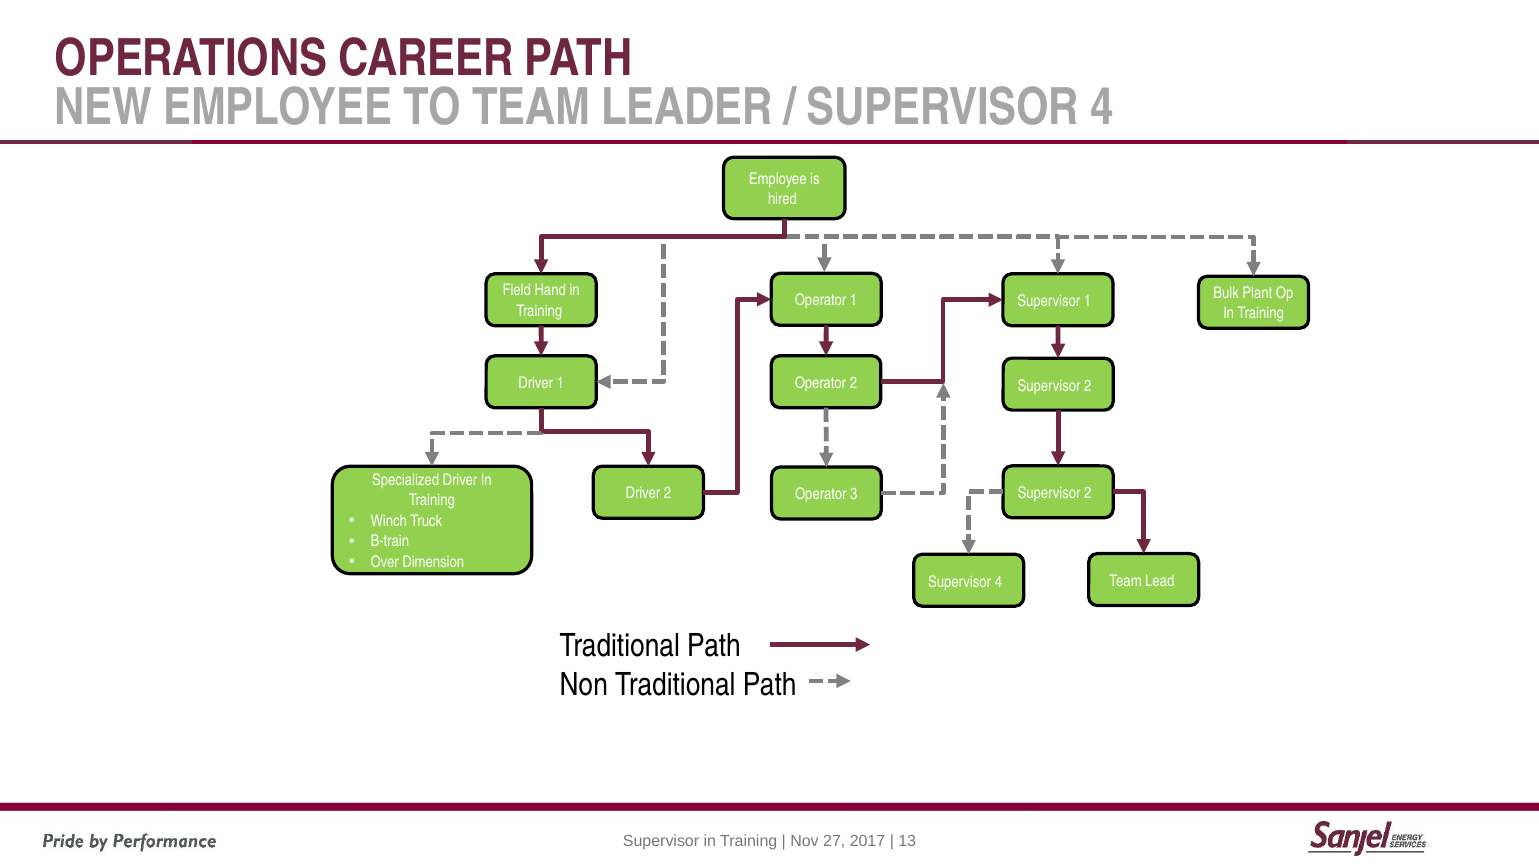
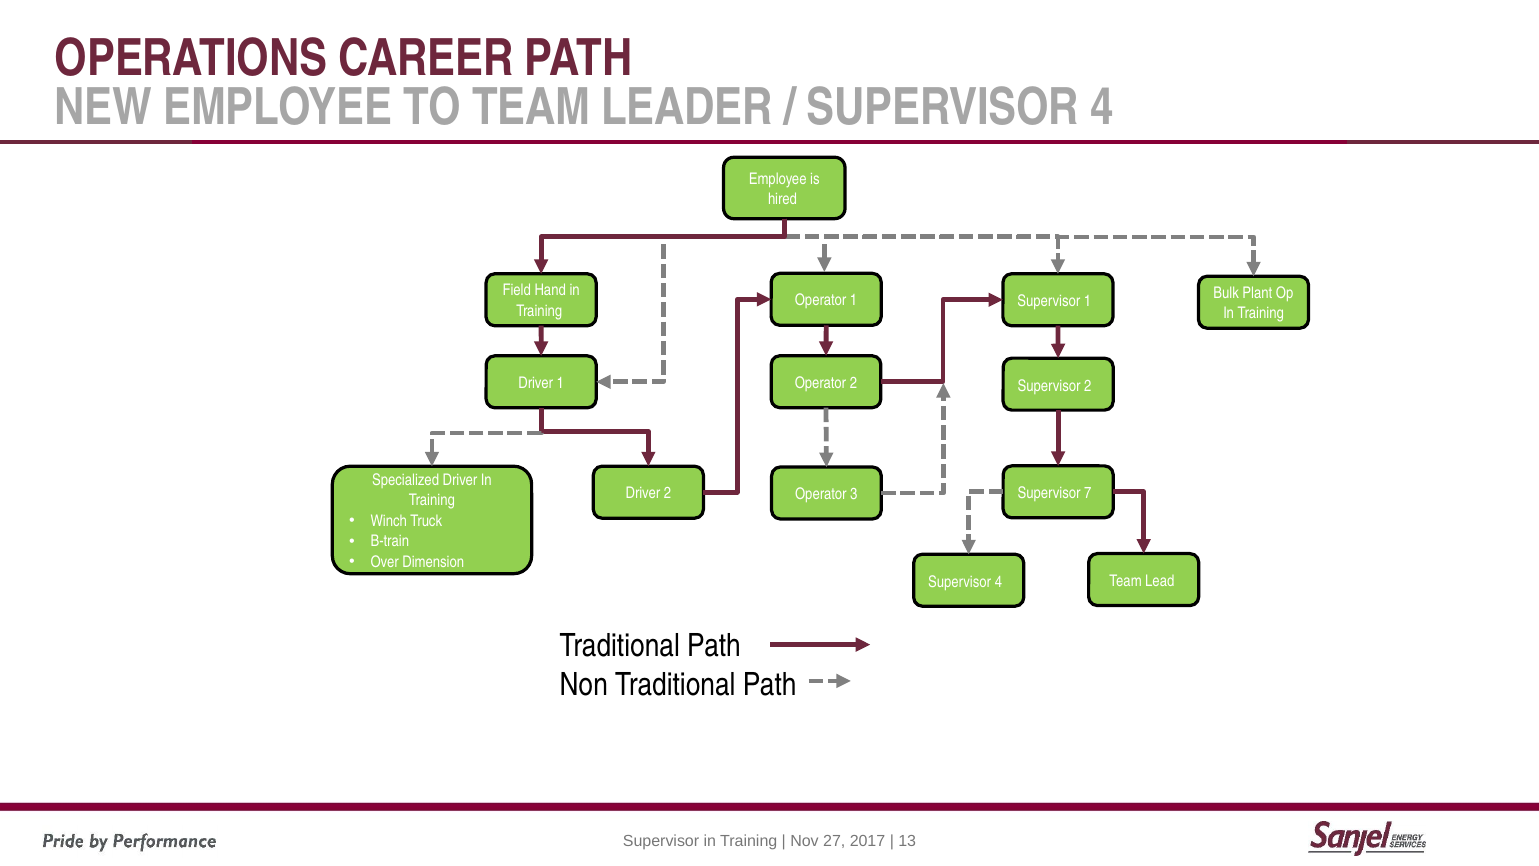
2: 2 -> 7 (1088, 493)
